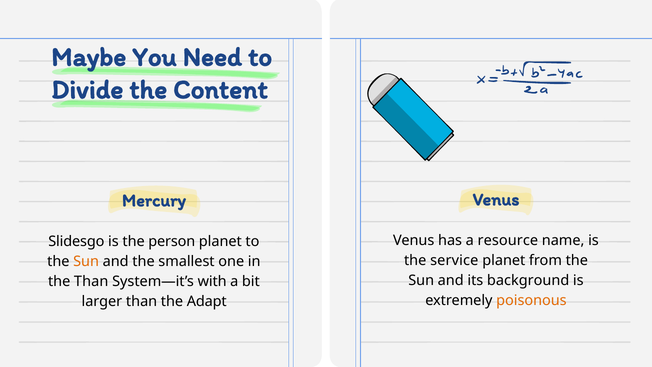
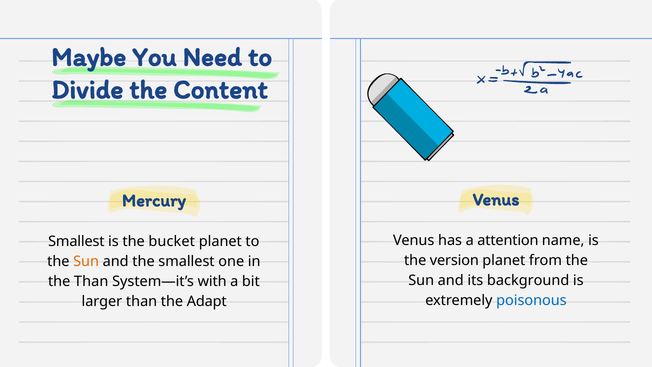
resource: resource -> attention (508, 240)
Slidesgo: Slidesgo -> Smallest (76, 241)
person: person -> bucket (172, 241)
service: service -> version (454, 260)
poisonous colour: orange -> blue (531, 300)
